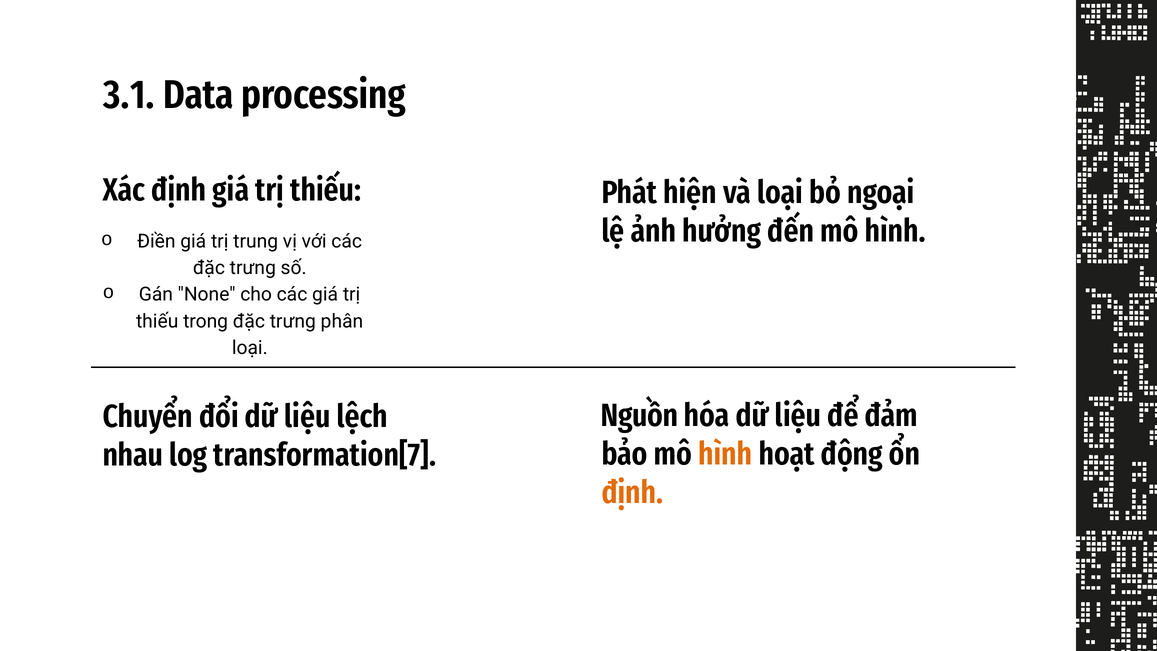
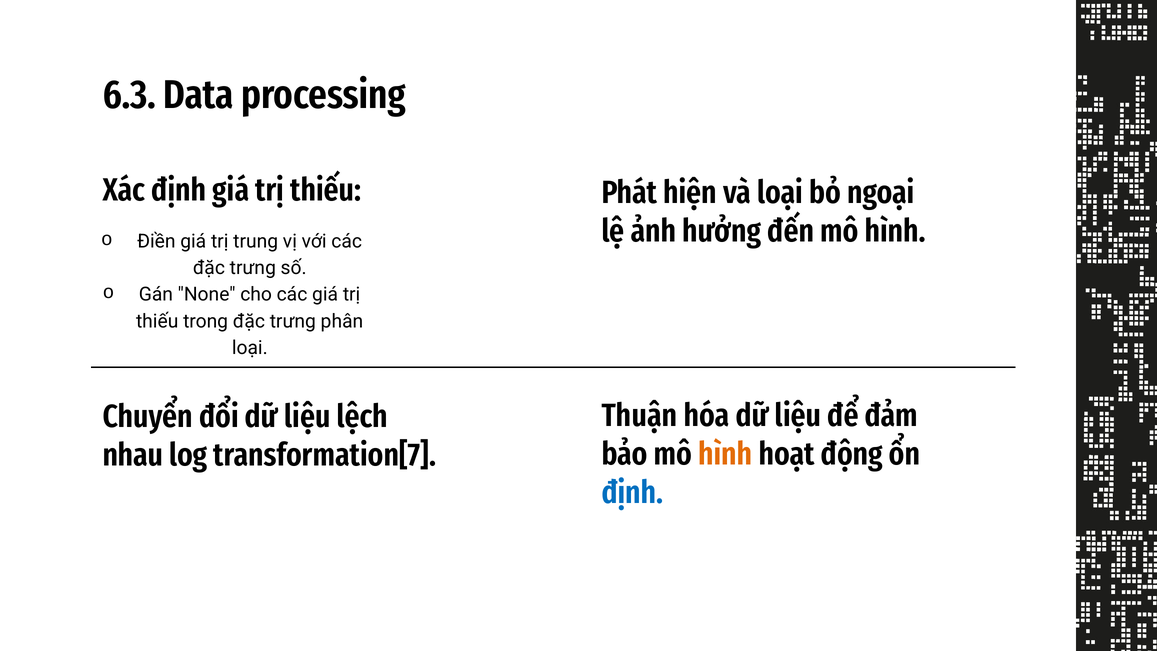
3.1: 3.1 -> 6.3 (129, 95)
Nguồn: Nguồn -> Thuận (639, 415)
định colour: orange -> blue (632, 493)
